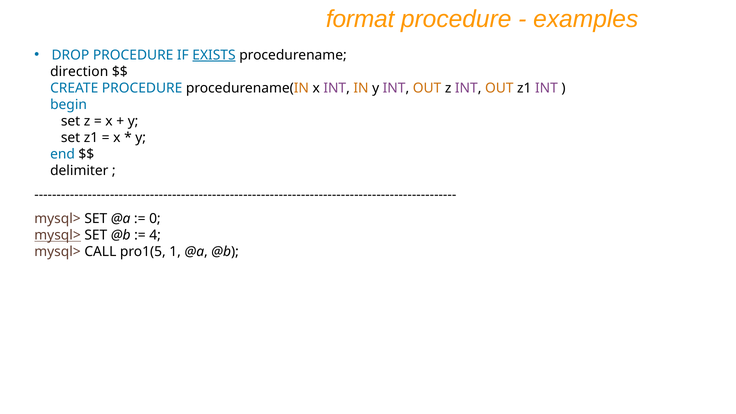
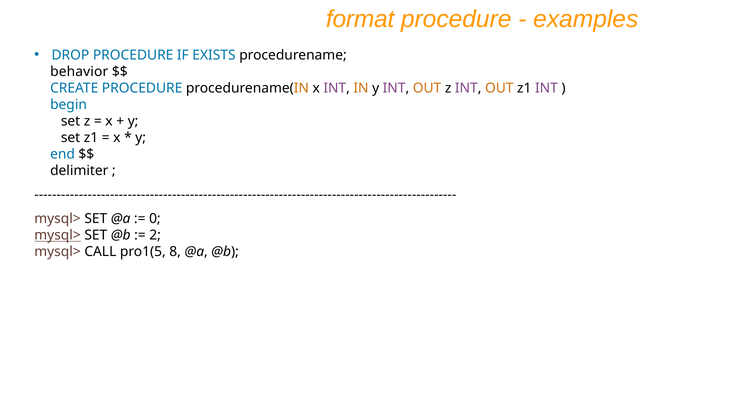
EXISTS underline: present -> none (214, 55)
direction: direction -> behavior (79, 72)
4: 4 -> 2 (155, 235)
1: 1 -> 8 (175, 252)
